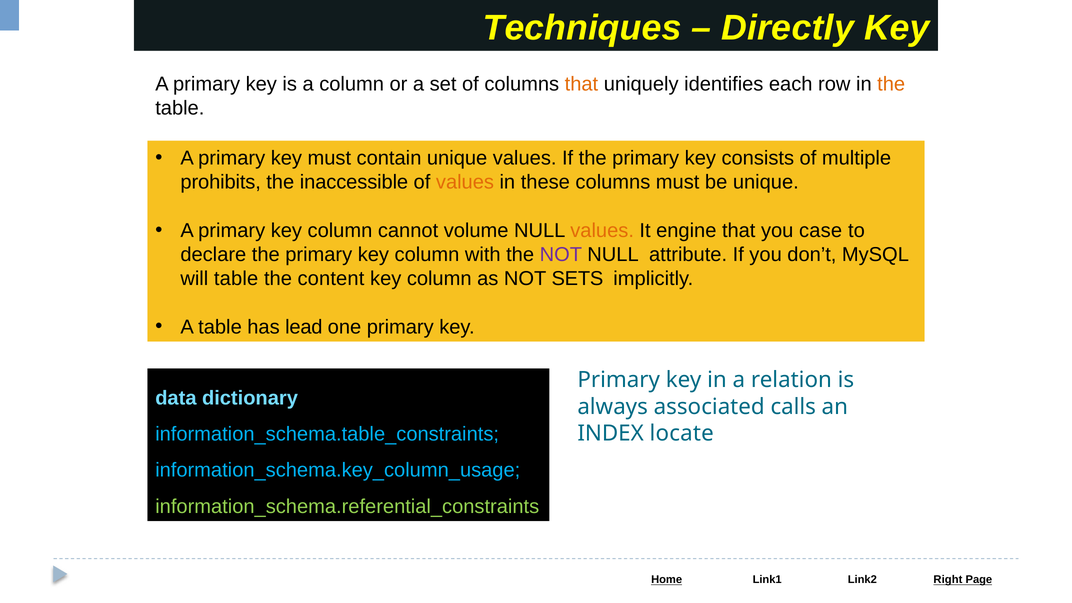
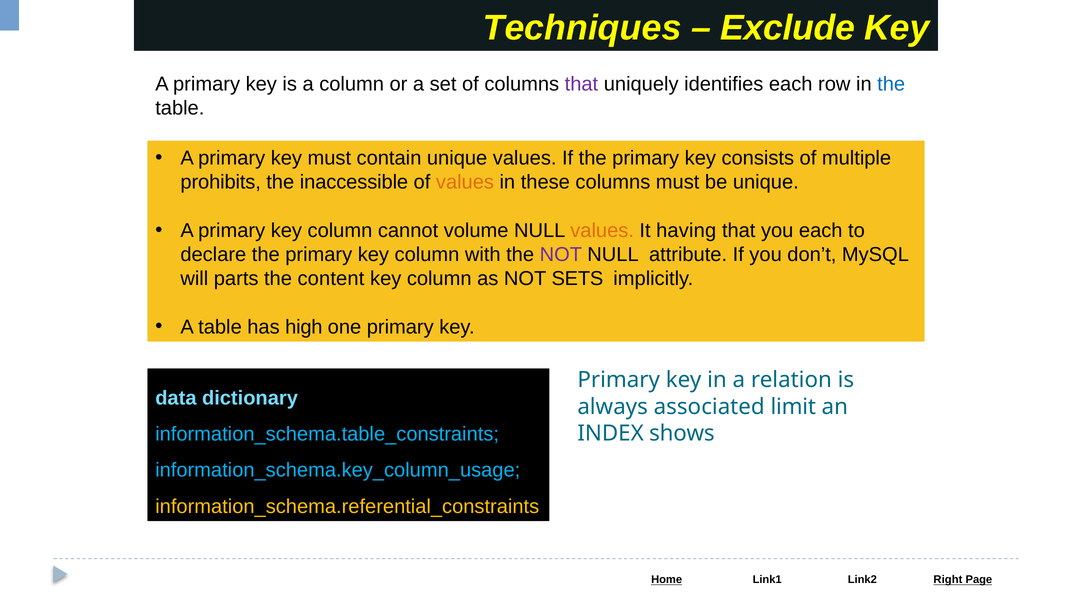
Directly: Directly -> Exclude (788, 28)
that colour: orange -> purple (581, 84)
the colour: orange -> blue (891, 84)
engine: engine -> having (686, 230)
you case: case -> each (821, 230)
will table: table -> parts (236, 279)
lead: lead -> high (304, 327)
calls: calls -> limit (793, 407)
locate: locate -> shows (682, 433)
information_schema.referential_constraints colour: light green -> yellow (347, 506)
